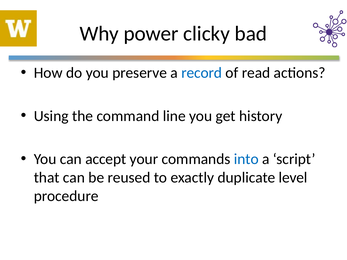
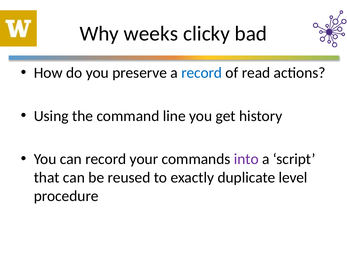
power: power -> weeks (151, 34)
can accept: accept -> record (106, 159)
into colour: blue -> purple (246, 159)
